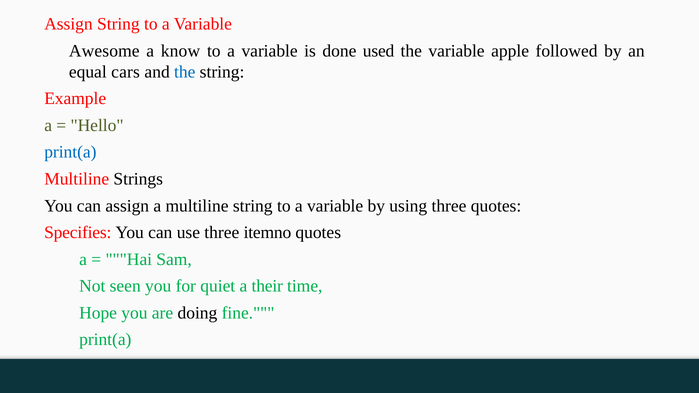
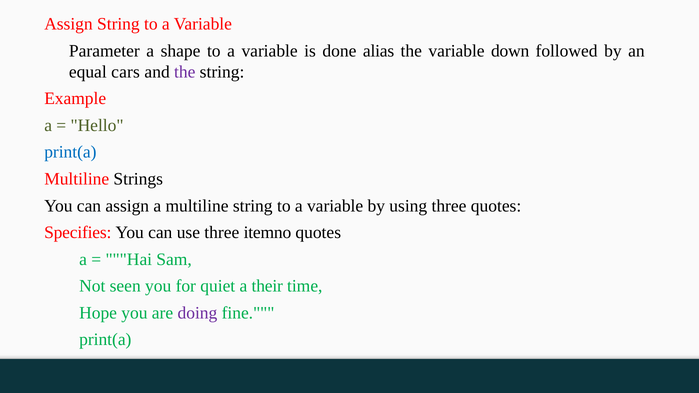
Awesome: Awesome -> Parameter (104, 51)
know: know -> shape (181, 51)
used: used -> alias (379, 51)
apple: apple -> down (510, 51)
the colour: blue -> purple (185, 72)
doing colour: black -> purple (197, 313)
